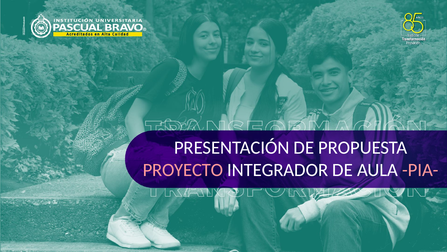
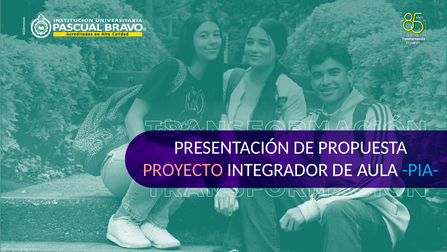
PIA- colour: pink -> light blue (420, 170)
